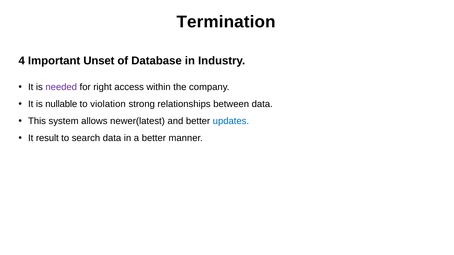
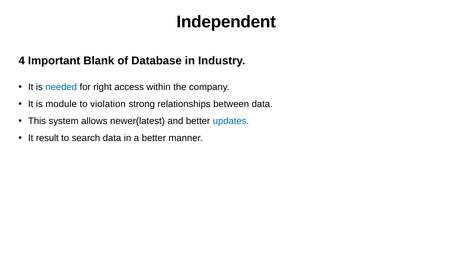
Termination: Termination -> Independent (226, 22)
Unset: Unset -> Blank (99, 61)
needed colour: purple -> blue (61, 87)
nullable: nullable -> module (61, 104)
